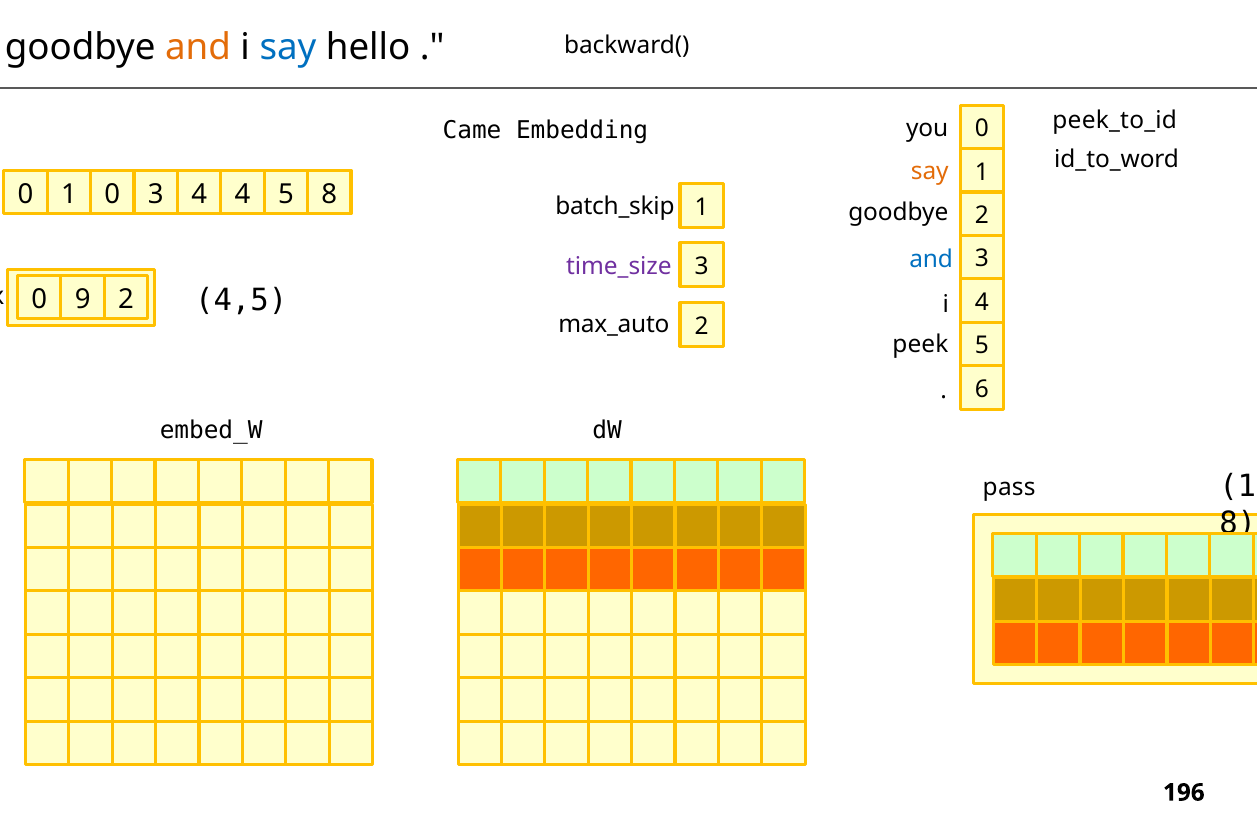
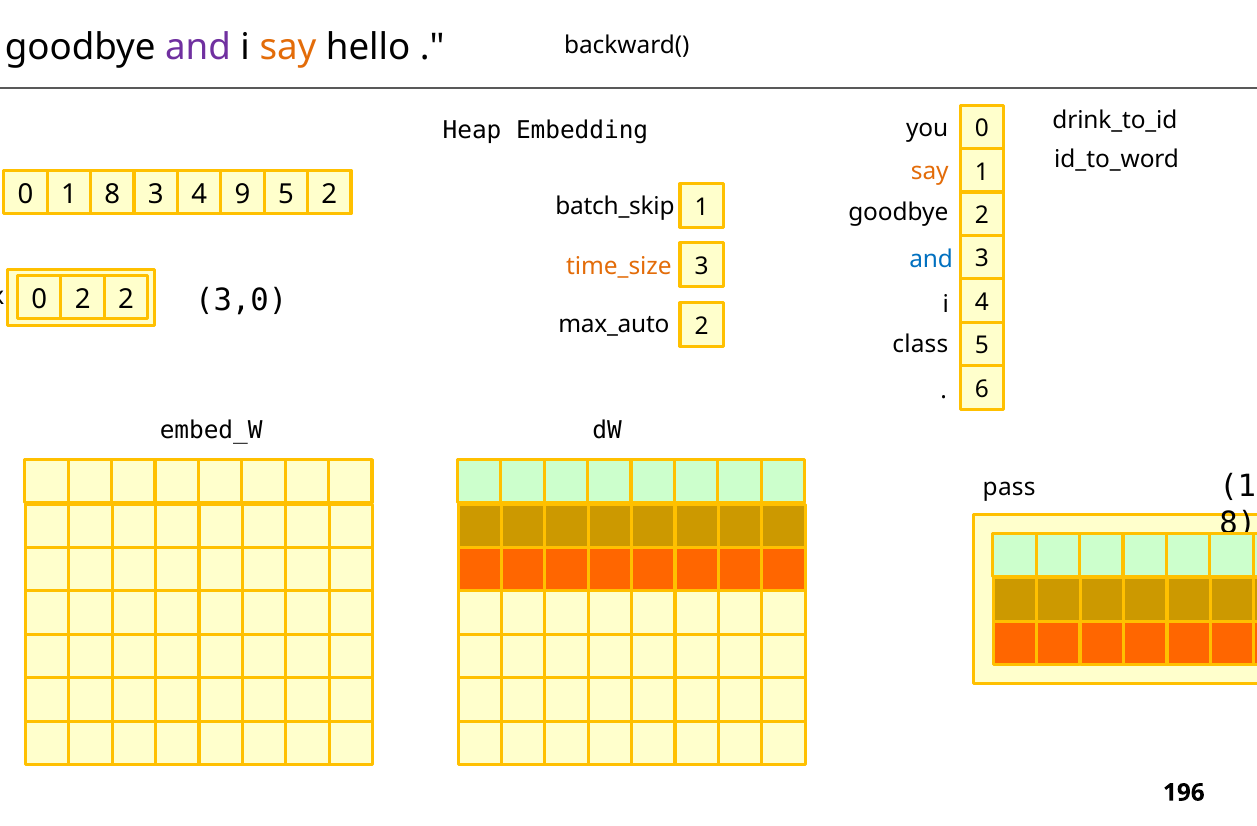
and colour: orange -> purple (198, 47)
say colour: blue -> orange (288, 47)
peek_to_id: peek_to_id -> drink_to_id (1115, 121)
Came: Came -> Heap (472, 130)
1 0: 0 -> 8 (112, 194)
4 4: 4 -> 9 (243, 194)
5 8: 8 -> 2 (329, 194)
time_size colour: purple -> orange (619, 266)
4,5: 4,5 -> 3,0 (241, 301)
0 9: 9 -> 2 (83, 299)
peek: peek -> class (920, 344)
